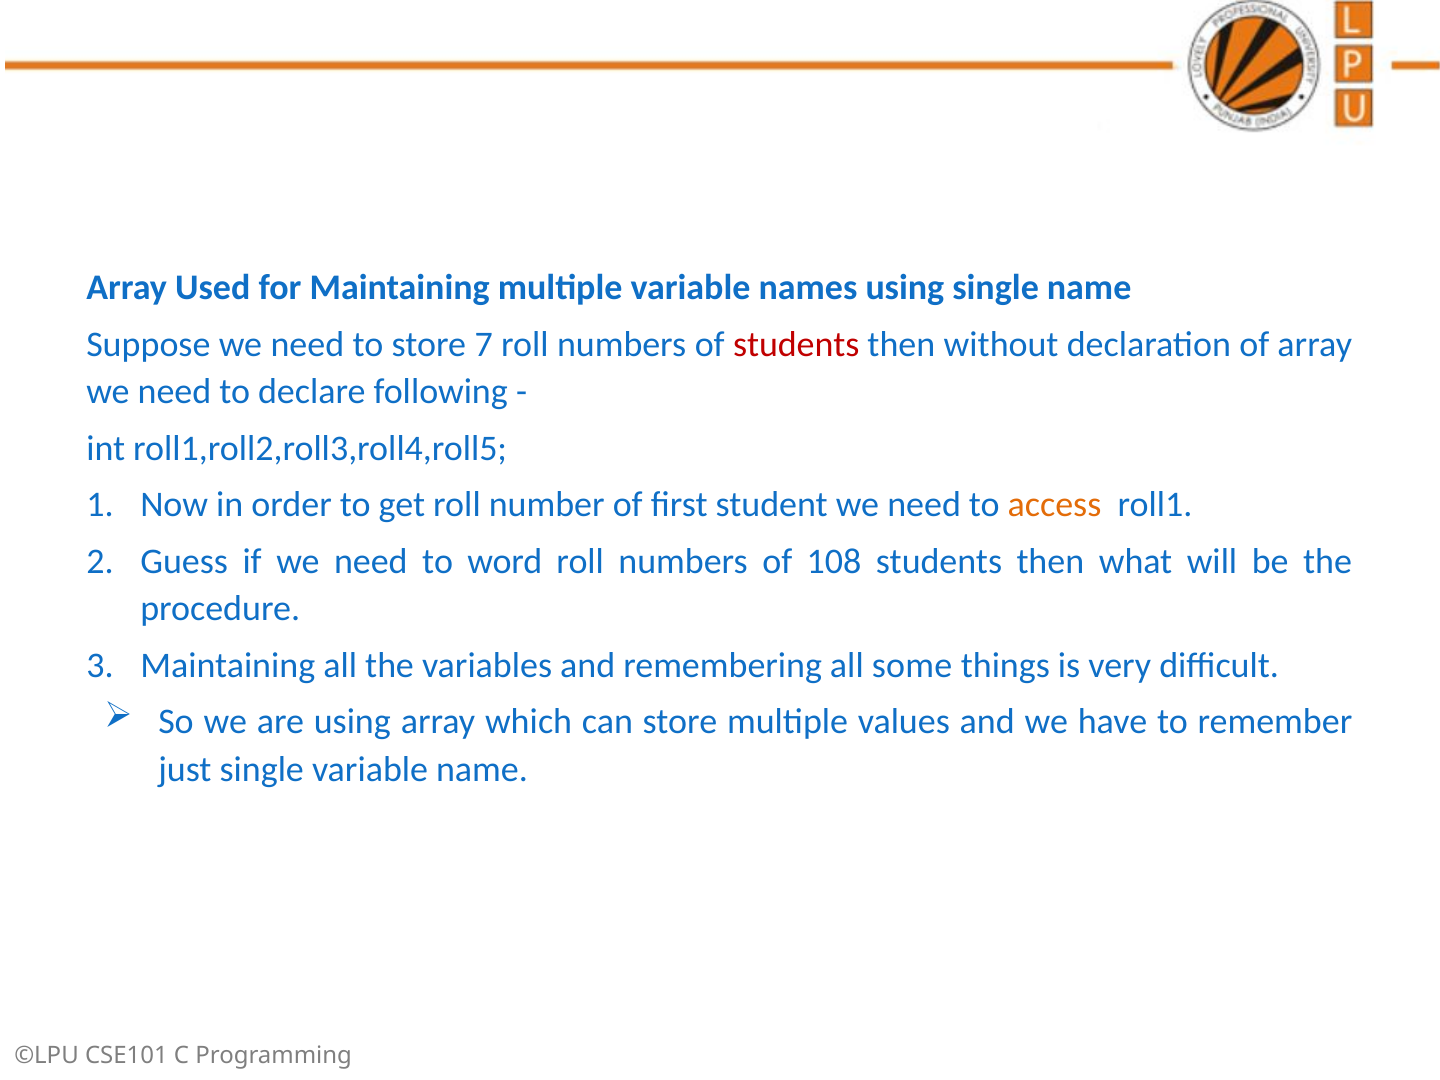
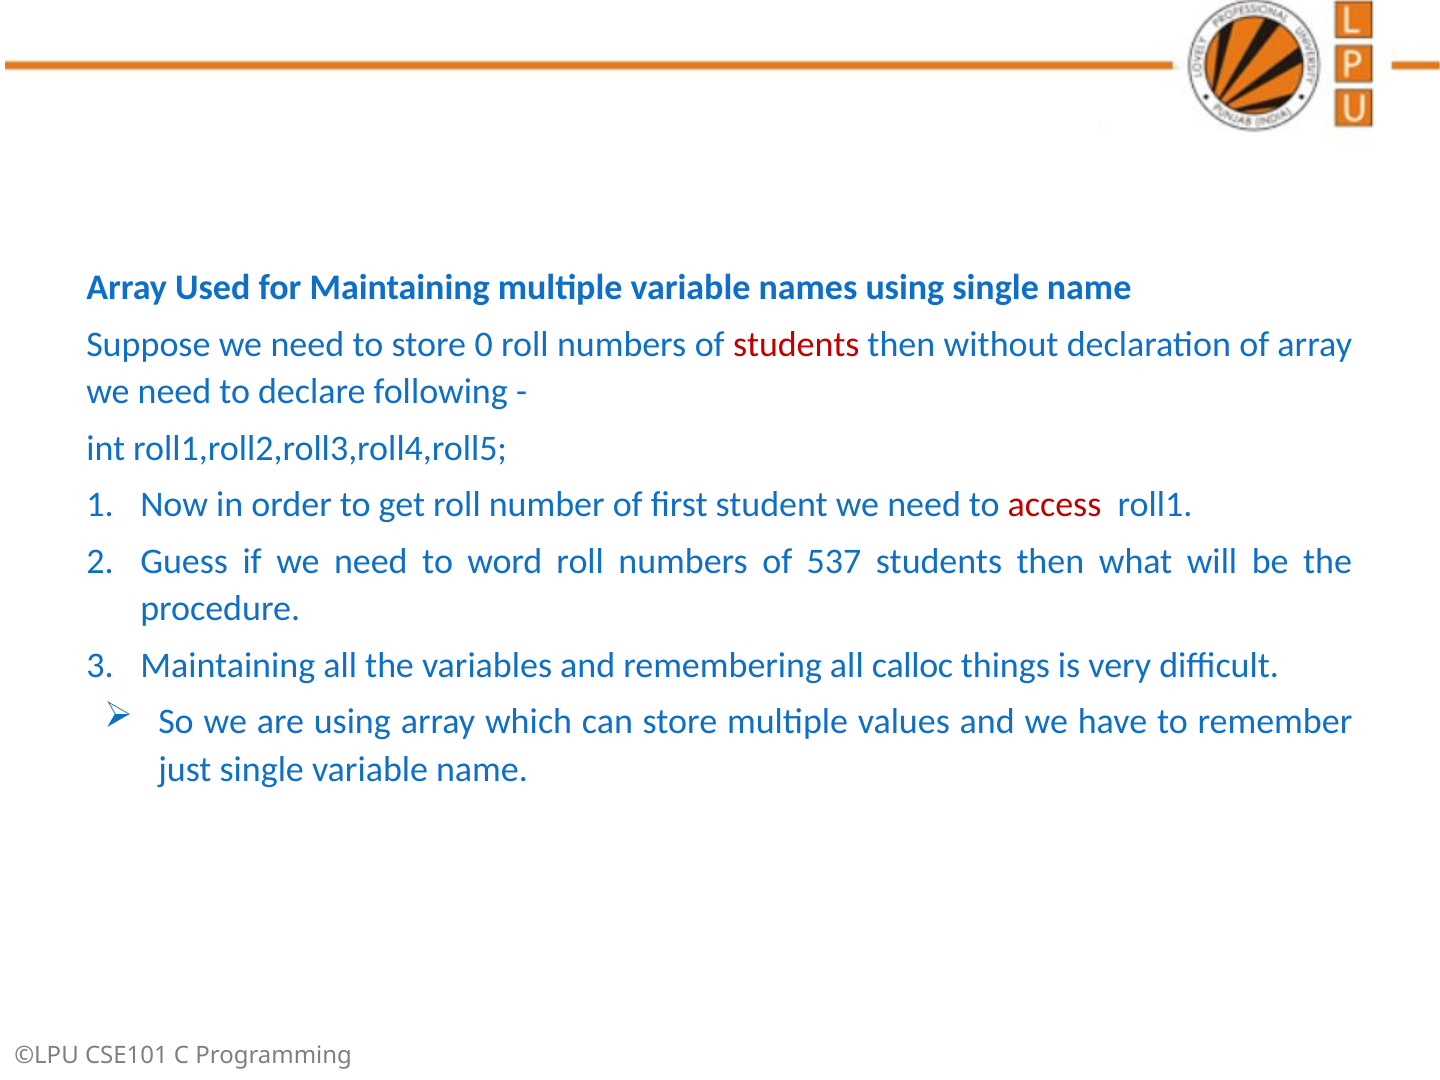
7: 7 -> 0 (484, 344)
access colour: orange -> red (1055, 505)
108: 108 -> 537 (834, 561)
some: some -> calloc (912, 665)
